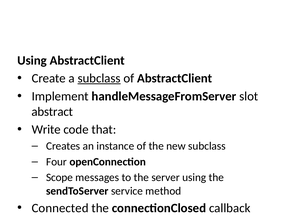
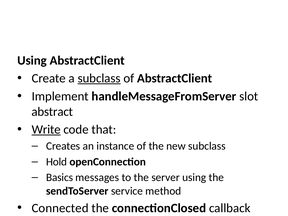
Write underline: none -> present (46, 130)
Four: Four -> Hold (57, 162)
Scope: Scope -> Basics (60, 177)
